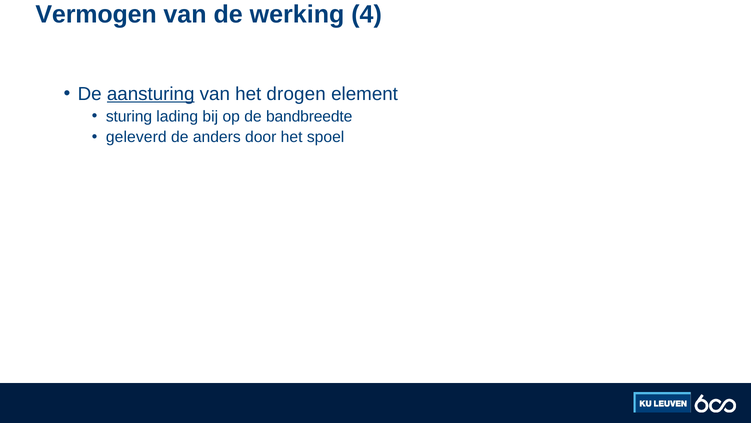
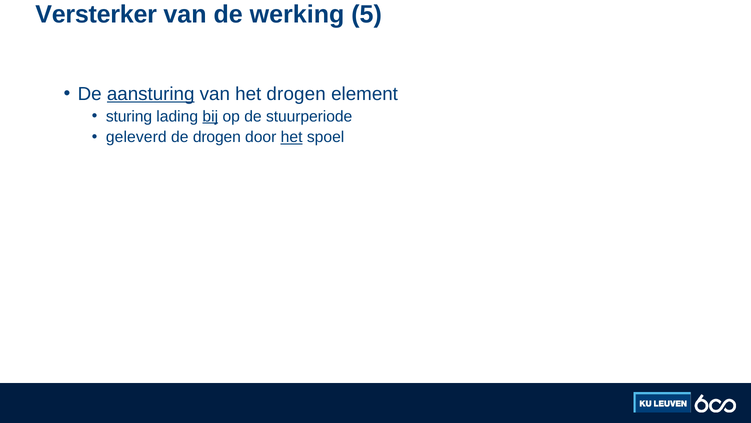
Vermogen: Vermogen -> Versterker (96, 14)
4: 4 -> 5 (367, 14)
bij underline: none -> present (210, 116)
bandbreedte: bandbreedte -> stuurperiode (309, 116)
de anders: anders -> drogen (217, 137)
het underline: none -> present (292, 137)
